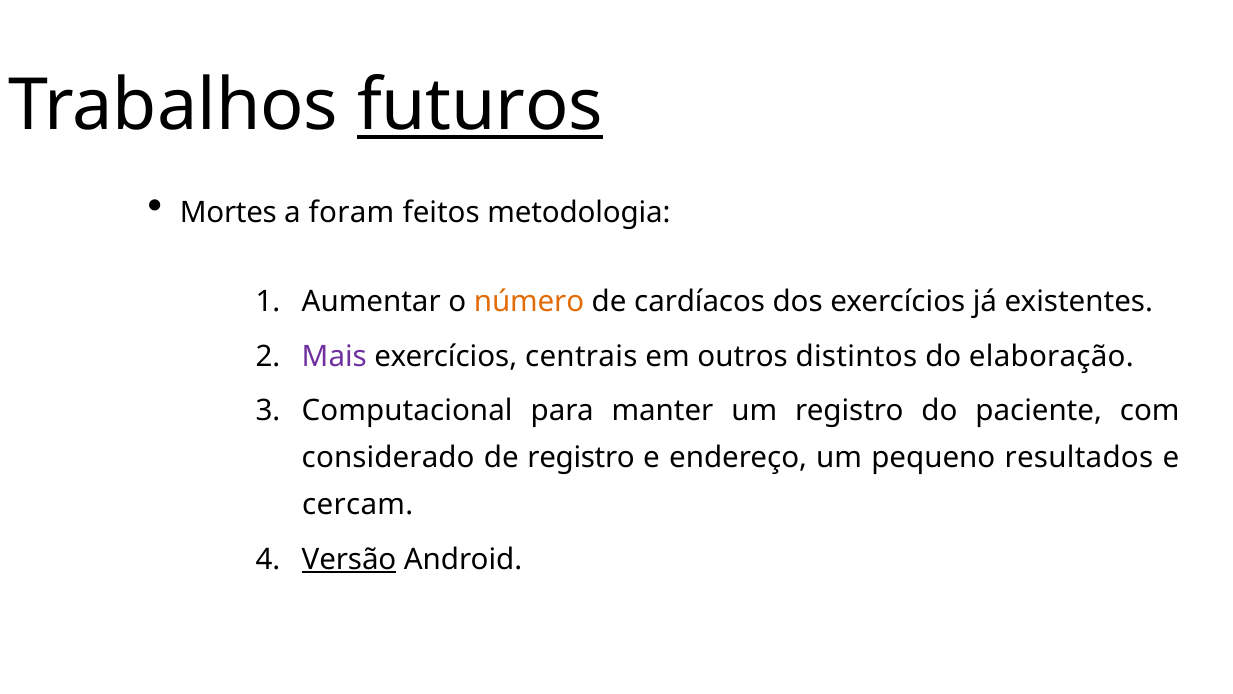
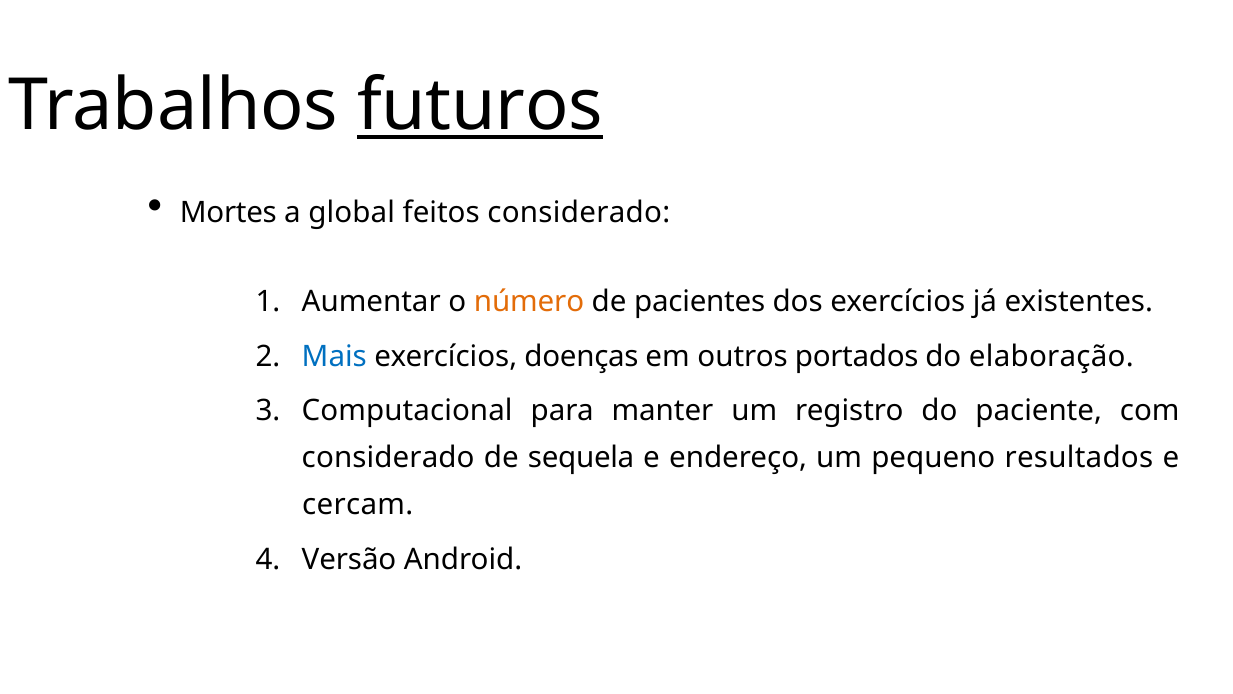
foram: foram -> global (352, 212)
feitos metodologia: metodologia -> considerado (579, 212)
cardíacos: cardíacos -> pacientes (700, 302)
Mais colour: purple -> blue (334, 356)
centrais: centrais -> doenças (582, 356)
distintos: distintos -> portados (857, 356)
de registro: registro -> sequela (581, 458)
Versão underline: present -> none (349, 559)
